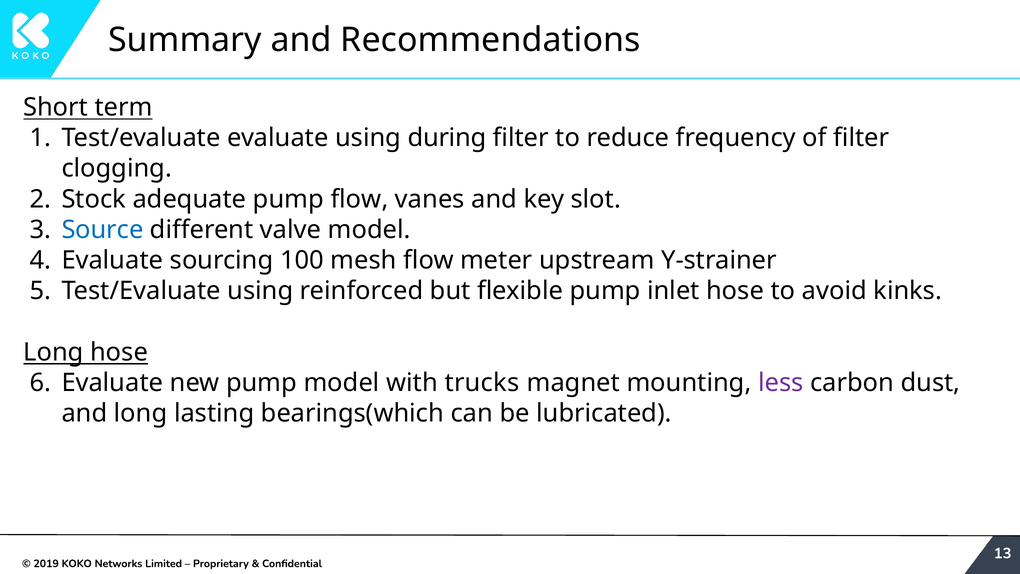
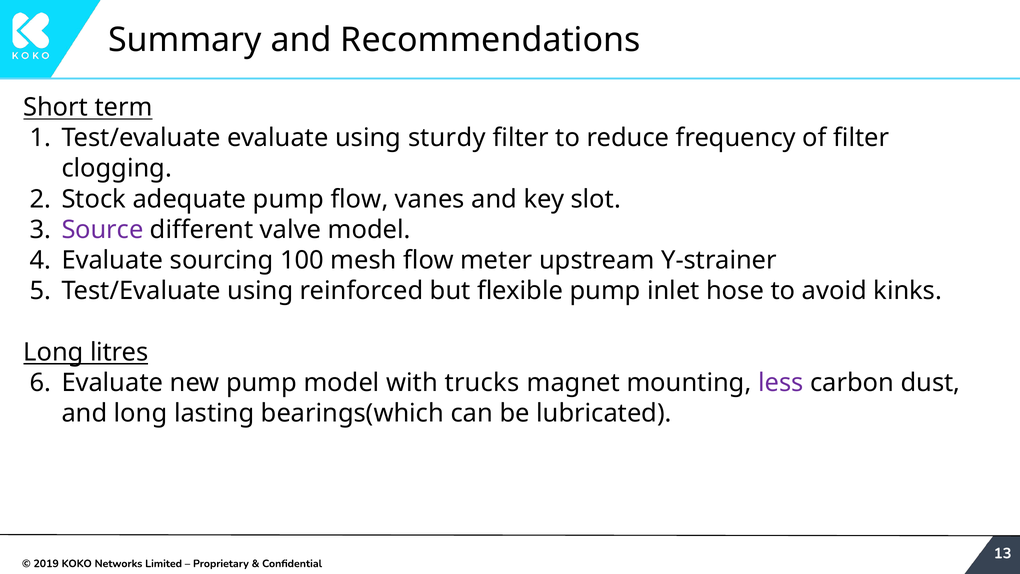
during: during -> sturdy (447, 138)
Source colour: blue -> purple (103, 230)
Long hose: hose -> litres (119, 352)
